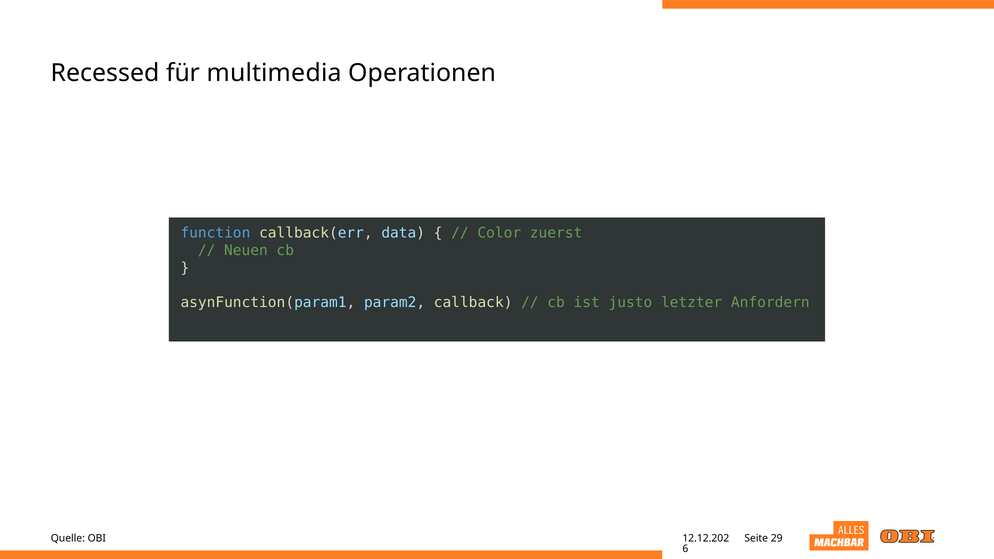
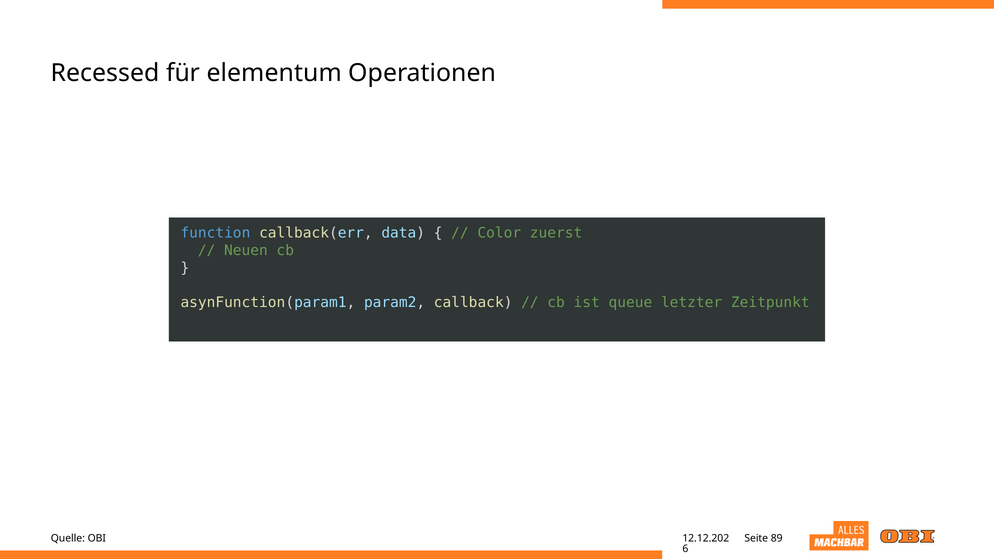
multimedia: multimedia -> elementum (274, 73)
justo: justo -> queue (630, 303)
Anfordern: Anfordern -> Zeitpunkt (770, 303)
29: 29 -> 89 (777, 539)
